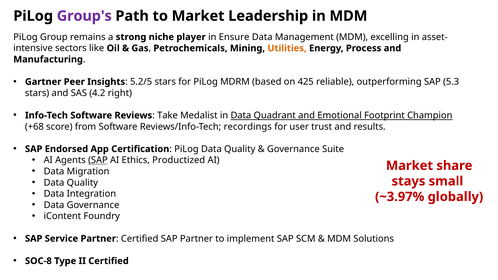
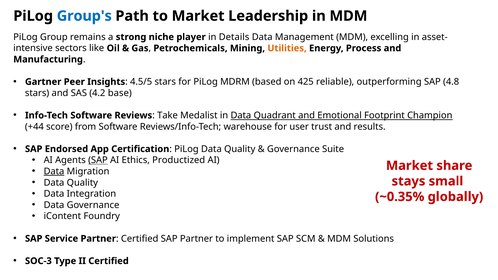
Group's colour: purple -> blue (84, 16)
Ensure: Ensure -> Details (234, 37)
5.2/5: 5.2/5 -> 4.5/5 (141, 82)
5.3: 5.3 -> 4.8 (451, 82)
right: right -> base (120, 93)
+68: +68 -> +44 (34, 127)
recordings: recordings -> warehouse (248, 127)
Data underline: none -> present (54, 171)
~3.97%: ~3.97% -> ~0.35% (400, 197)
SOC-8: SOC-8 -> SOC-3 (38, 261)
